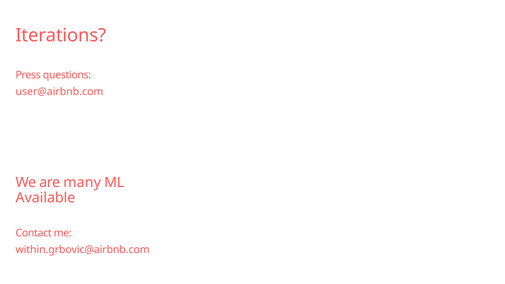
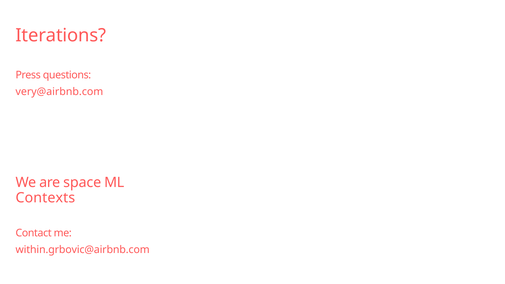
user@airbnb.com: user@airbnb.com -> very@airbnb.com (59, 92)
many: many -> space (82, 182)
Available: Available -> Contexts (45, 198)
